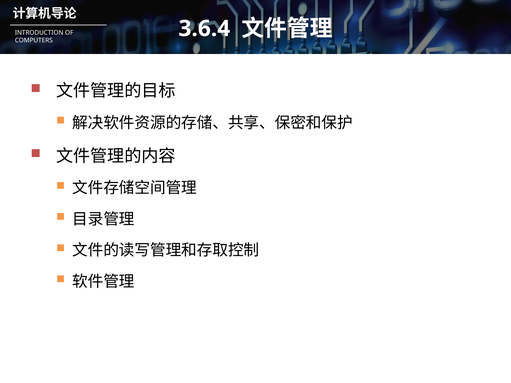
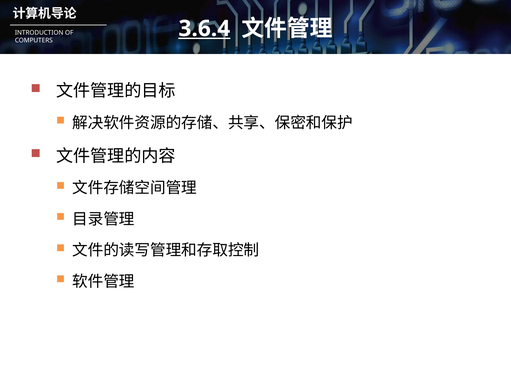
3.6.4 underline: none -> present (204, 29)
